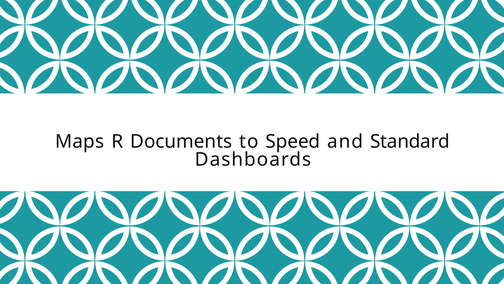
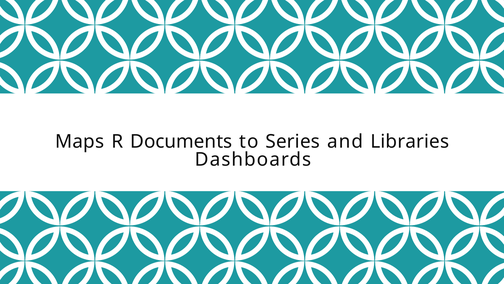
Speed: Speed -> Series (293, 141)
Standard: Standard -> Libraries (410, 141)
